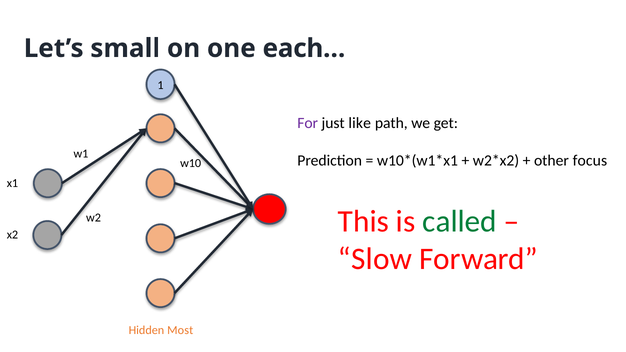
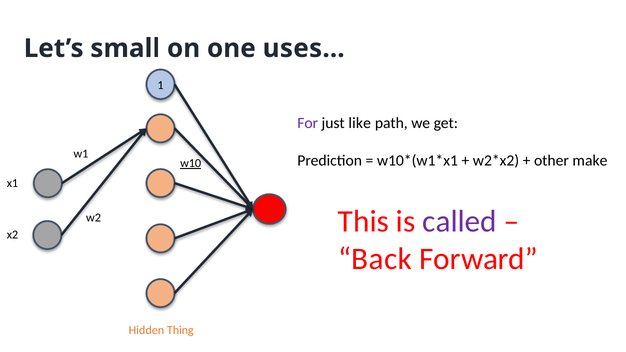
each…: each… -> uses… (304, 48)
focus: focus -> make (590, 161)
w10 underline: none -> present (191, 163)
called colour: green -> purple (460, 221)
Slow: Slow -> Back (375, 259)
Most: Most -> Thing (180, 330)
